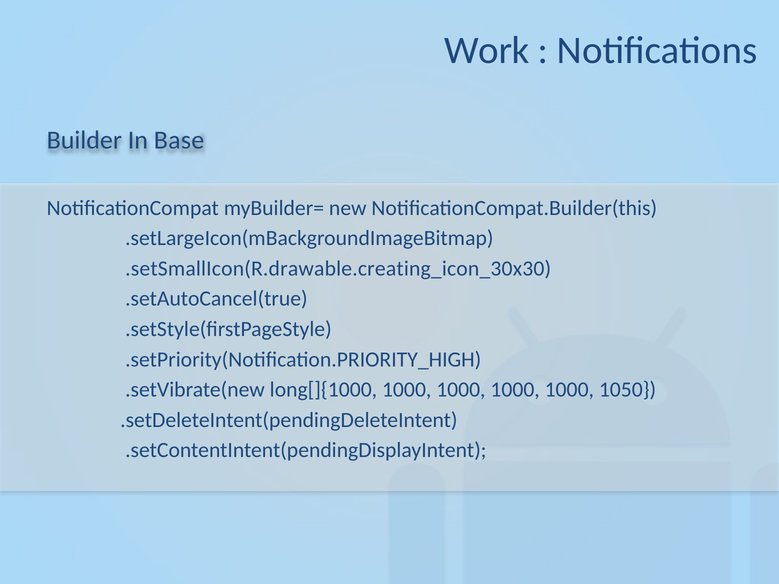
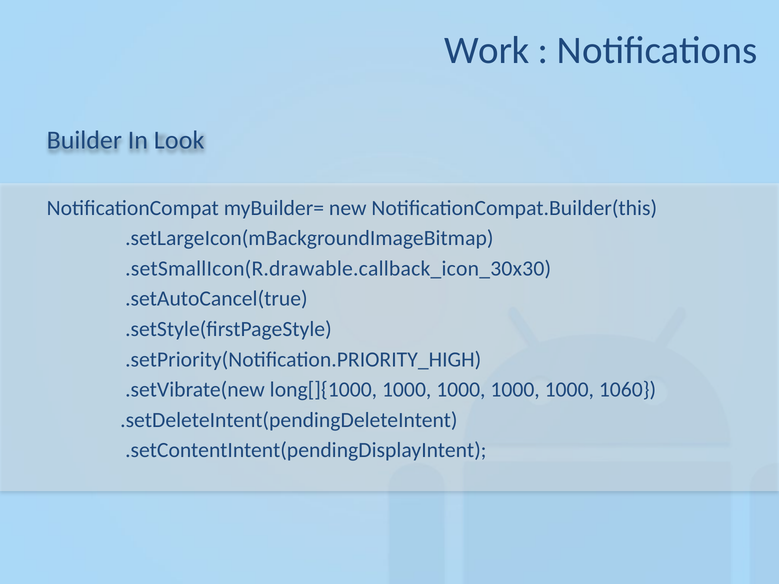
Base: Base -> Look (179, 140)
.setSmallIcon(R.drawable.creating_icon_30x30: .setSmallIcon(R.drawable.creating_icon_30x30 -> .setSmallIcon(R.drawable.callback_icon_30x30 (338, 269)
1050: 1050 -> 1060 (628, 390)
